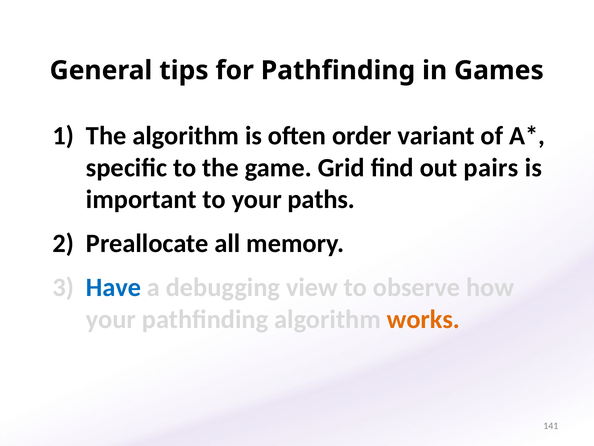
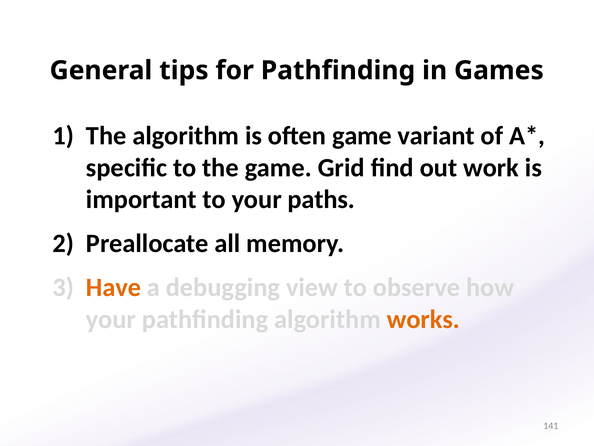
often order: order -> game (362, 136)
pairs: pairs -> work (491, 167)
Have colour: blue -> orange (113, 287)
